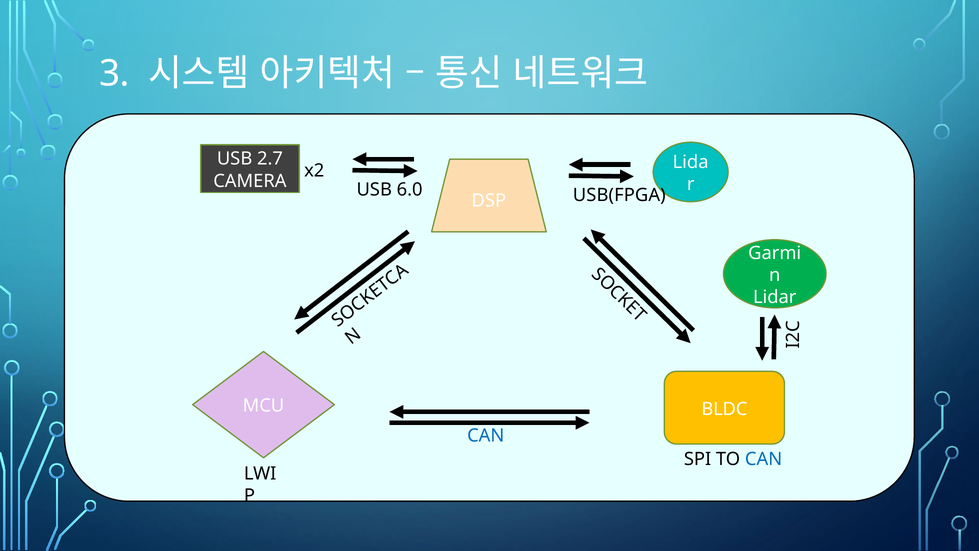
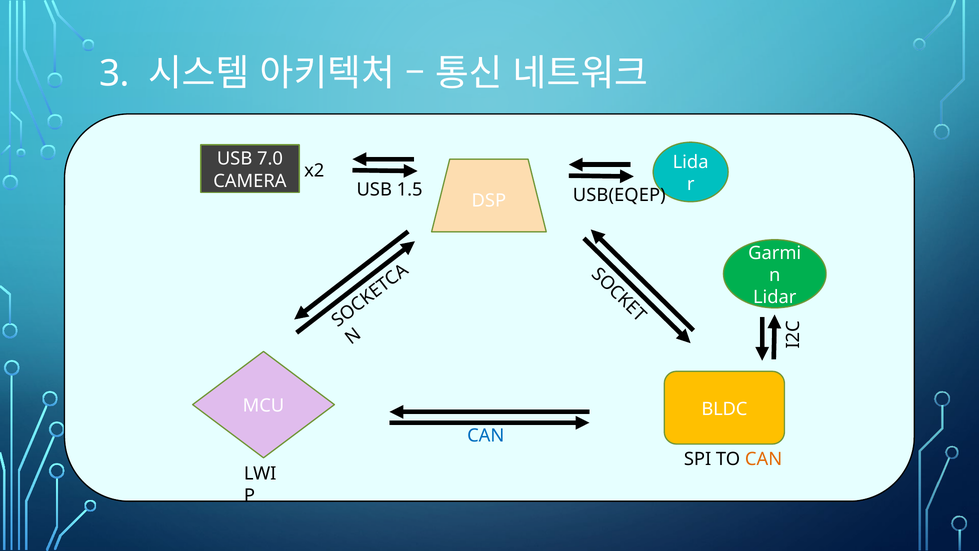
2.7: 2.7 -> 7.0 (270, 159)
6.0: 6.0 -> 1.5 (410, 190)
USB(FPGA: USB(FPGA -> USB(EQEP (619, 195)
CAN colour: blue -> orange (764, 459)
